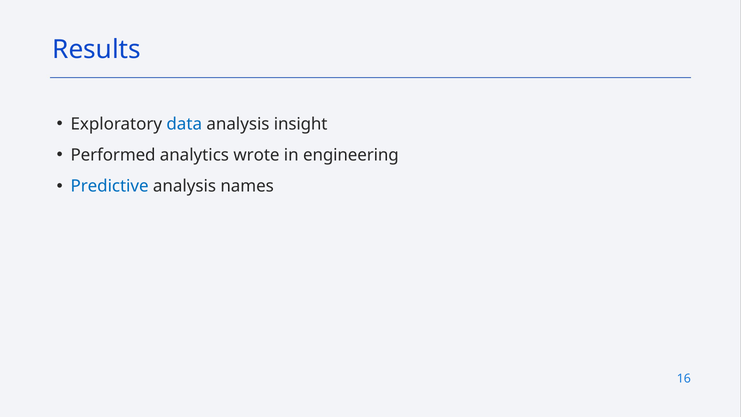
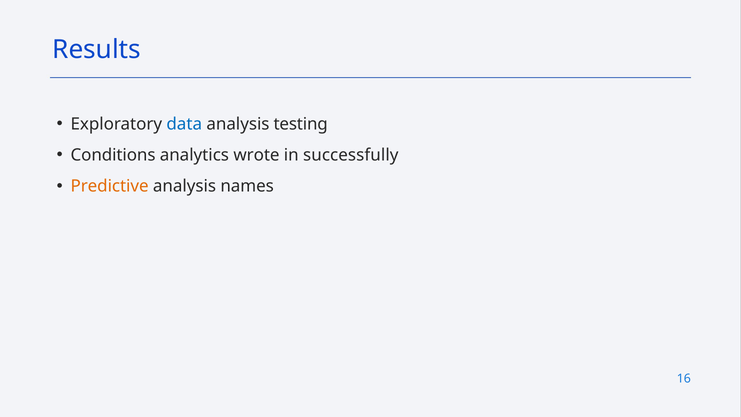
insight: insight -> testing (301, 124)
Performed: Performed -> Conditions (113, 155)
engineering: engineering -> successfully (351, 155)
Predictive colour: blue -> orange (110, 186)
